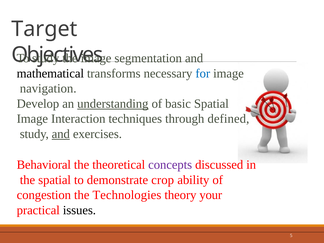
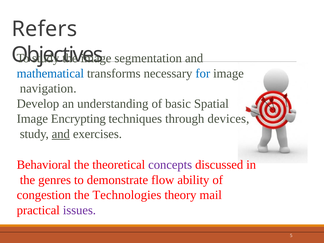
Target: Target -> Refers (44, 29)
mathematical colour: black -> blue (50, 73)
understanding underline: present -> none (113, 104)
Interaction: Interaction -> Encrypting (78, 119)
defined: defined -> devices (228, 119)
the spatial: spatial -> genres (55, 180)
crop: crop -> flow (163, 180)
your: your -> mail (211, 195)
issues colour: black -> purple (79, 210)
